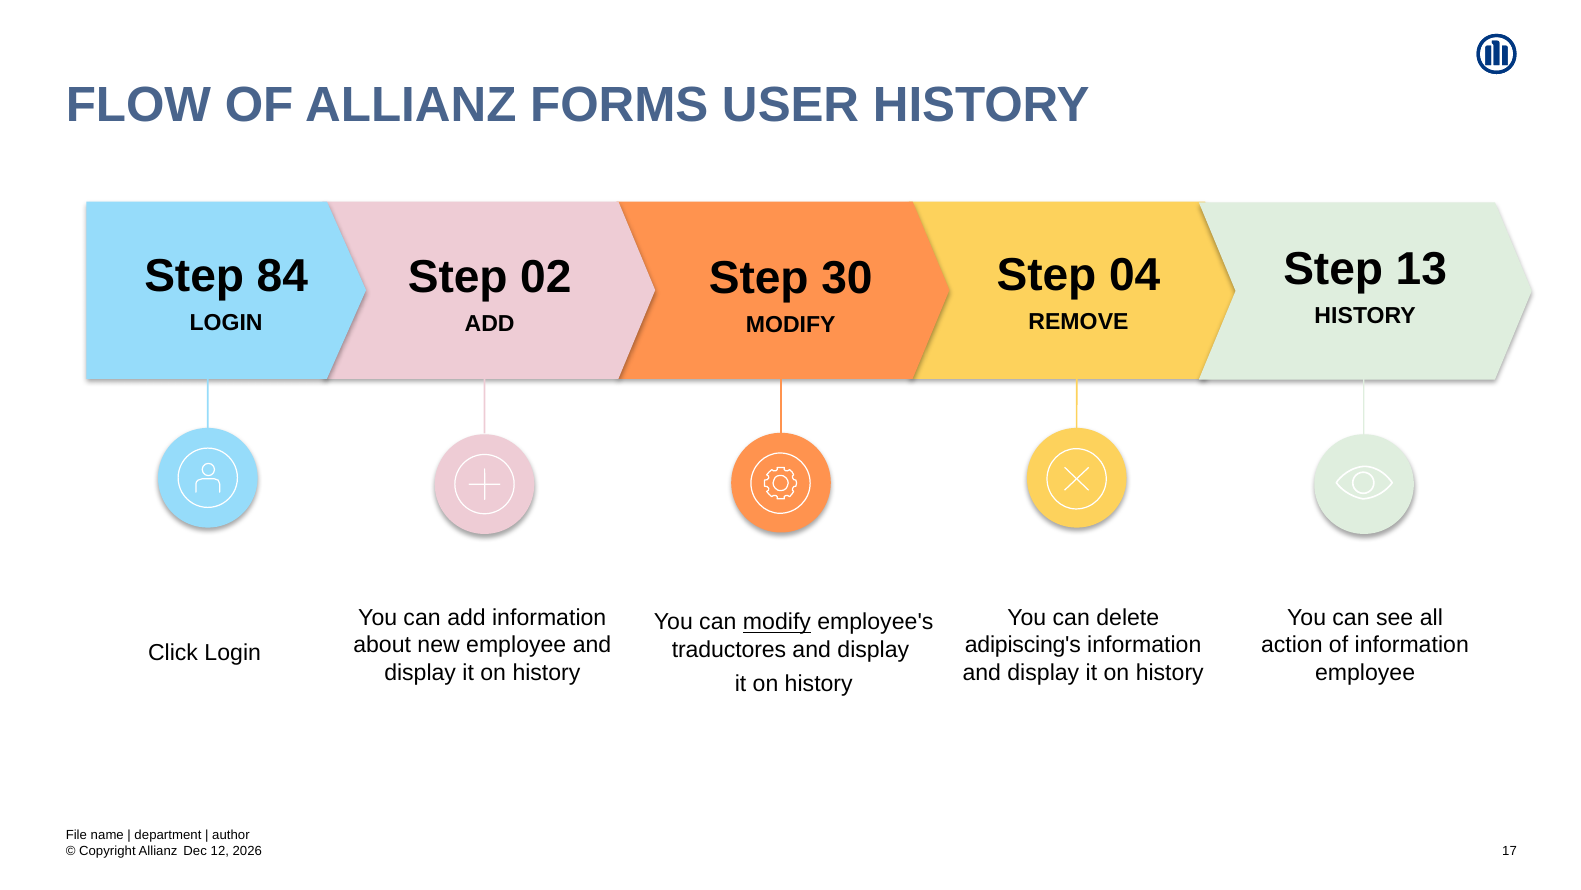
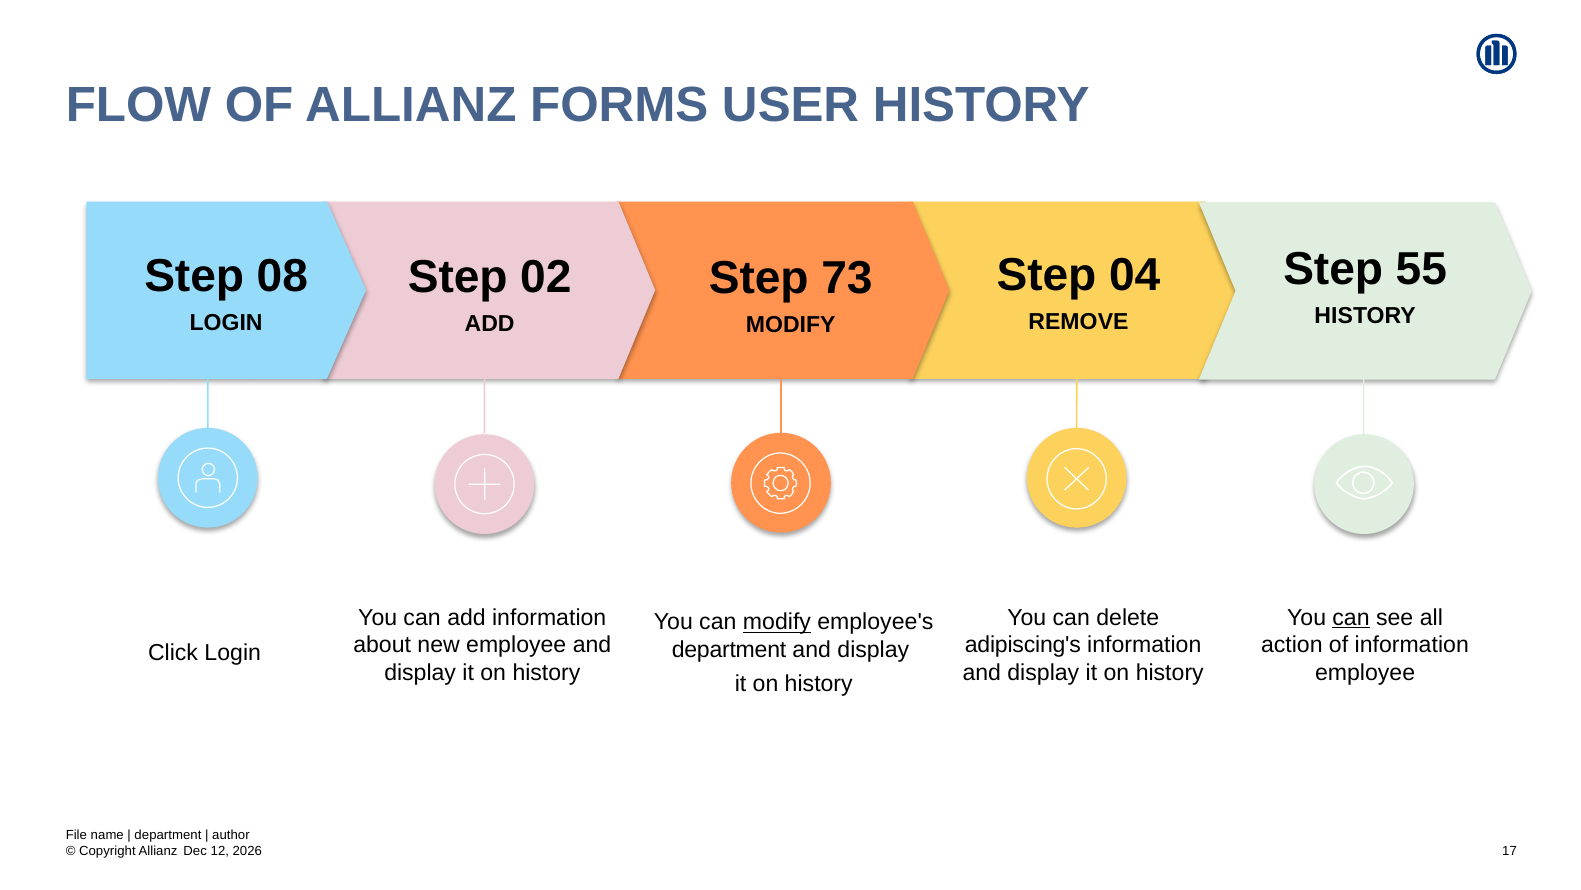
13: 13 -> 55 (1421, 269)
84: 84 -> 08 (282, 276)
30: 30 -> 73 (847, 278)
can underline: none -> present (1351, 617)
traductores: traductores -> department (729, 650)
